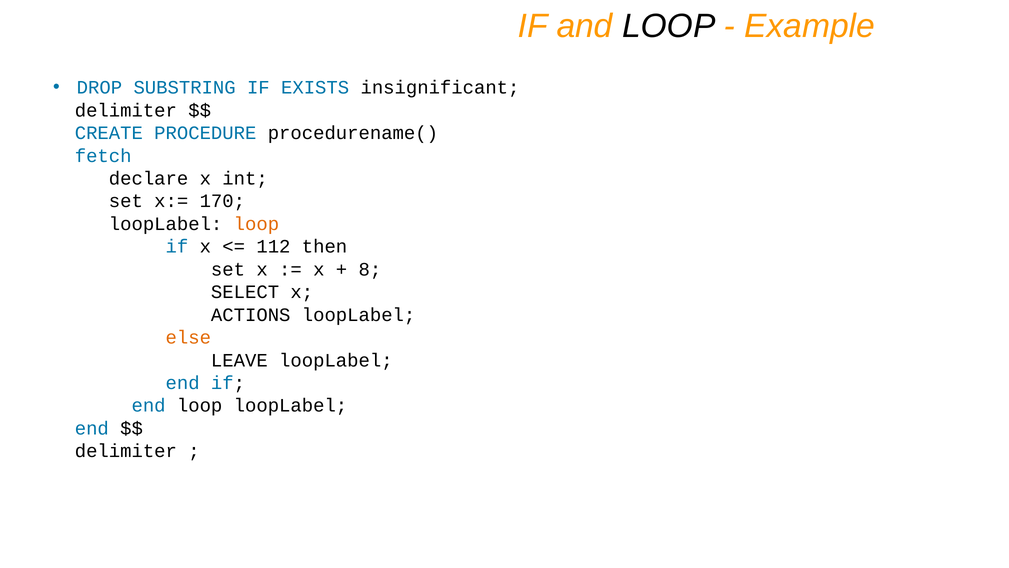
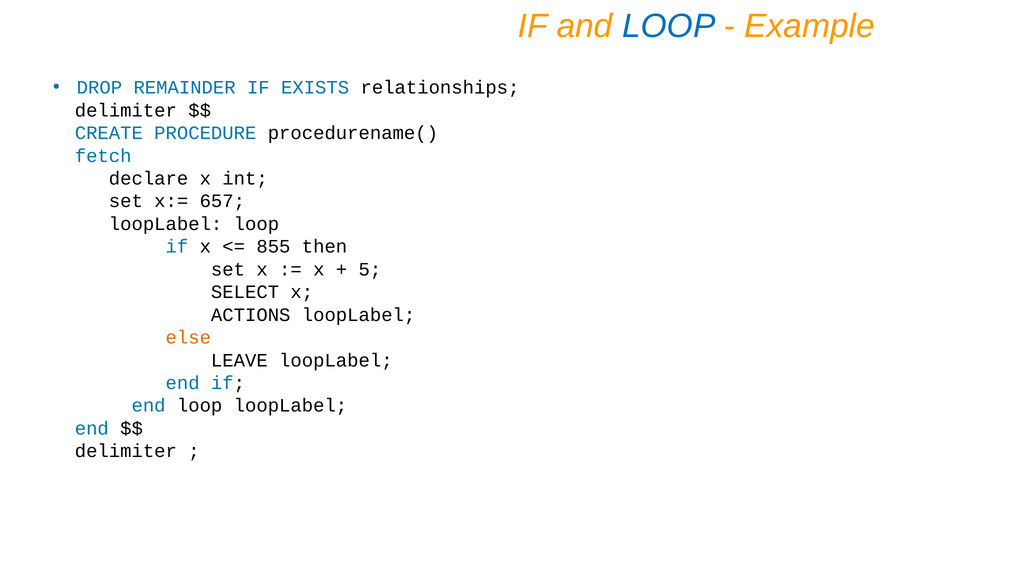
LOOP colour: black -> blue (669, 26)
SUBSTRING: SUBSTRING -> REMAINDER (185, 88)
insignificant: insignificant -> relationships (440, 88)
170: 170 -> 657 (222, 201)
loop colour: orange -> black (256, 224)
112: 112 -> 855 (273, 246)
8: 8 -> 5 (370, 269)
